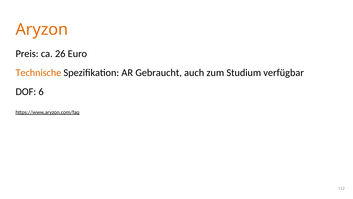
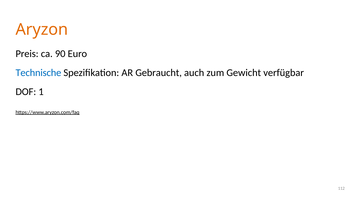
26: 26 -> 90 (60, 54)
Technische colour: orange -> blue (38, 72)
Studium: Studium -> Gewicht (244, 72)
6: 6 -> 1 (41, 91)
